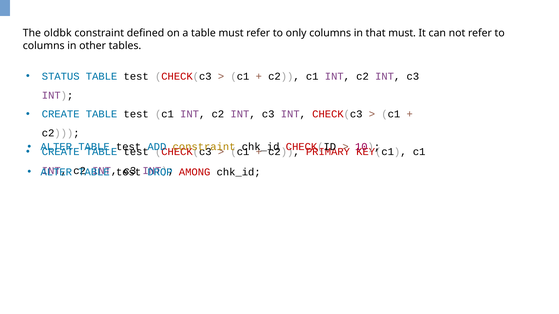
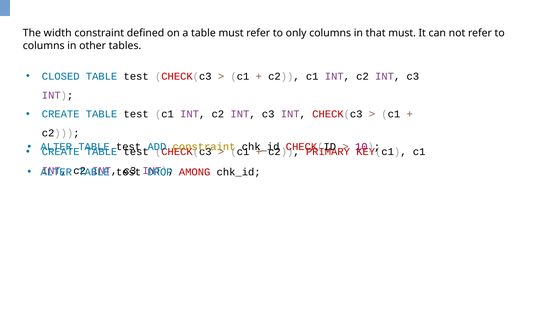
oldbk: oldbk -> width (58, 33)
STATUS: STATUS -> CLOSED (61, 77)
